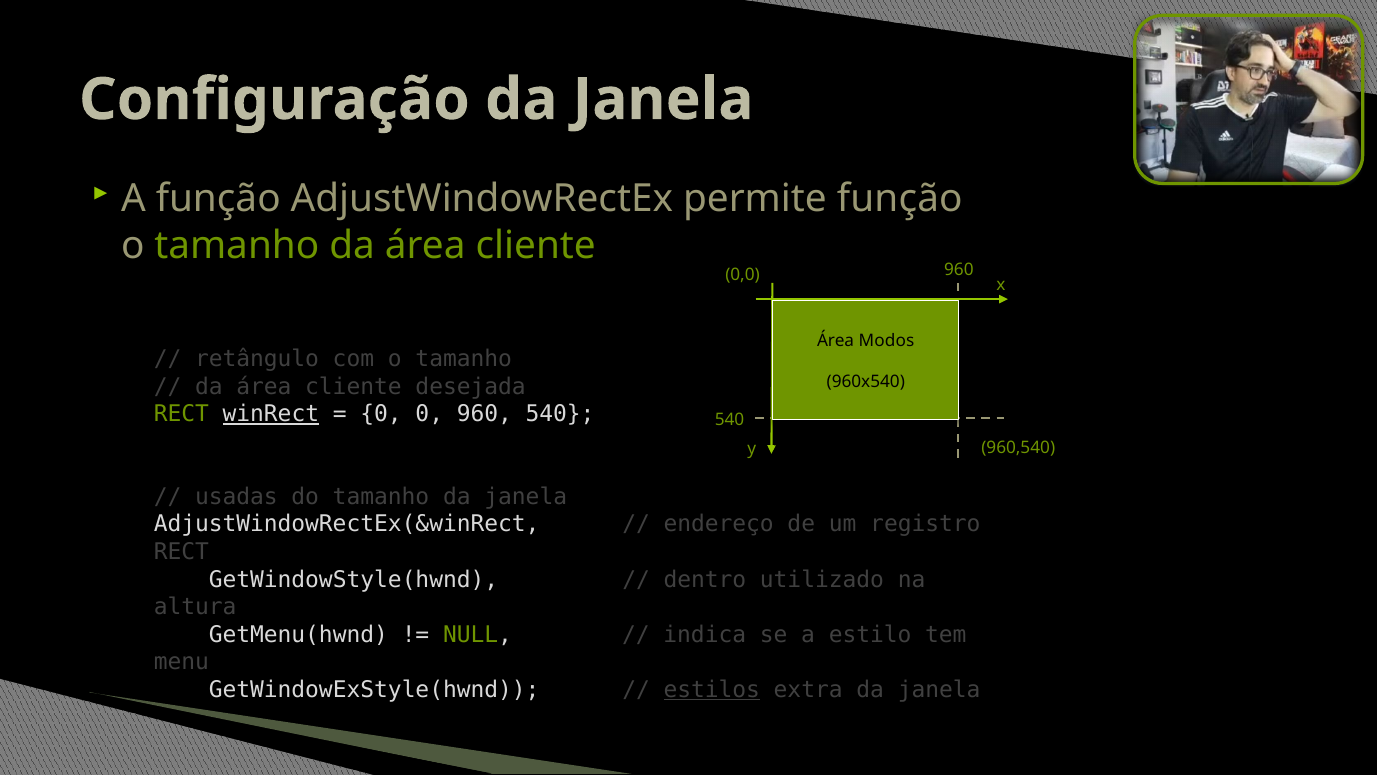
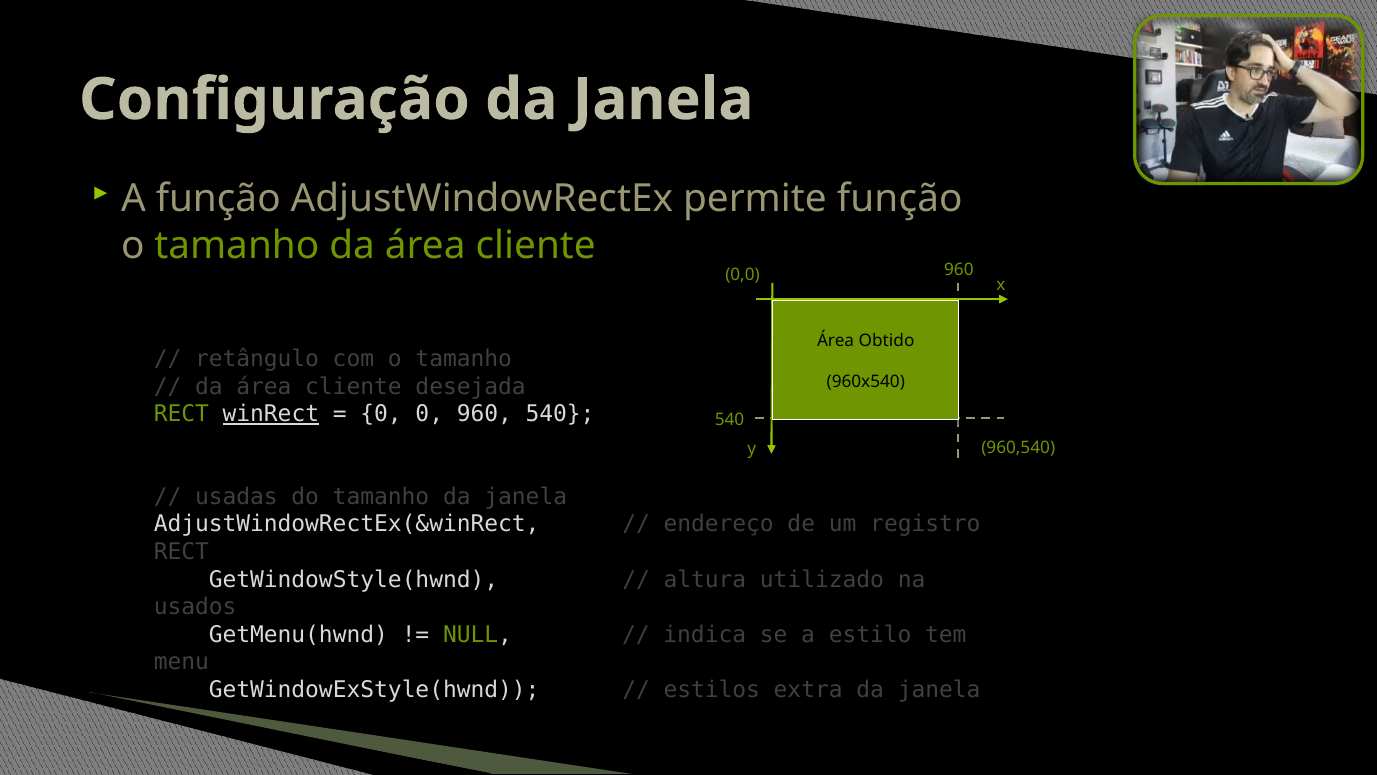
Modos: Modos -> Obtido (886, 340)
dentro: dentro -> altura (705, 579)
altura: altura -> usados (195, 607)
estilos underline: present -> none (712, 689)
